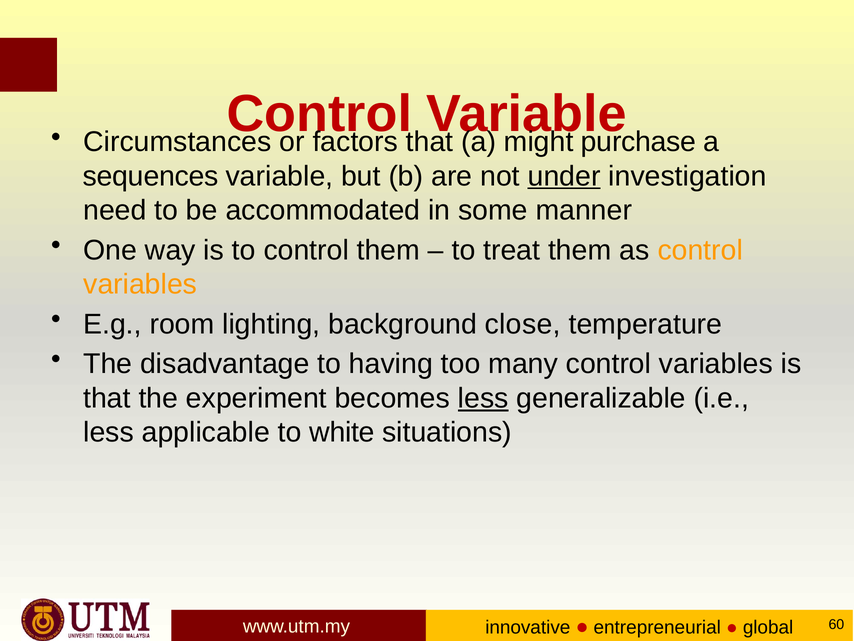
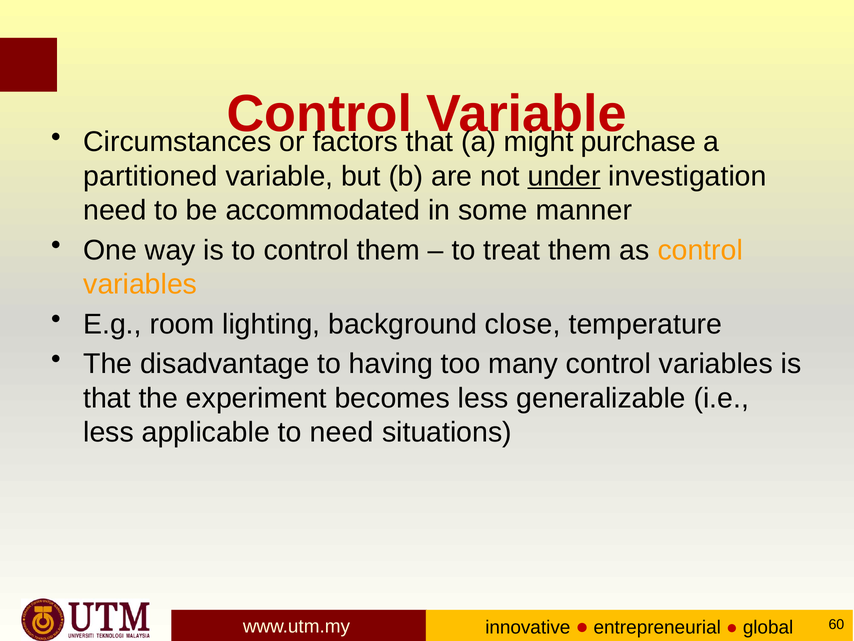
sequences: sequences -> partitioned (150, 176)
less underline: present -> none (483, 398)
to white: white -> need (342, 432)
